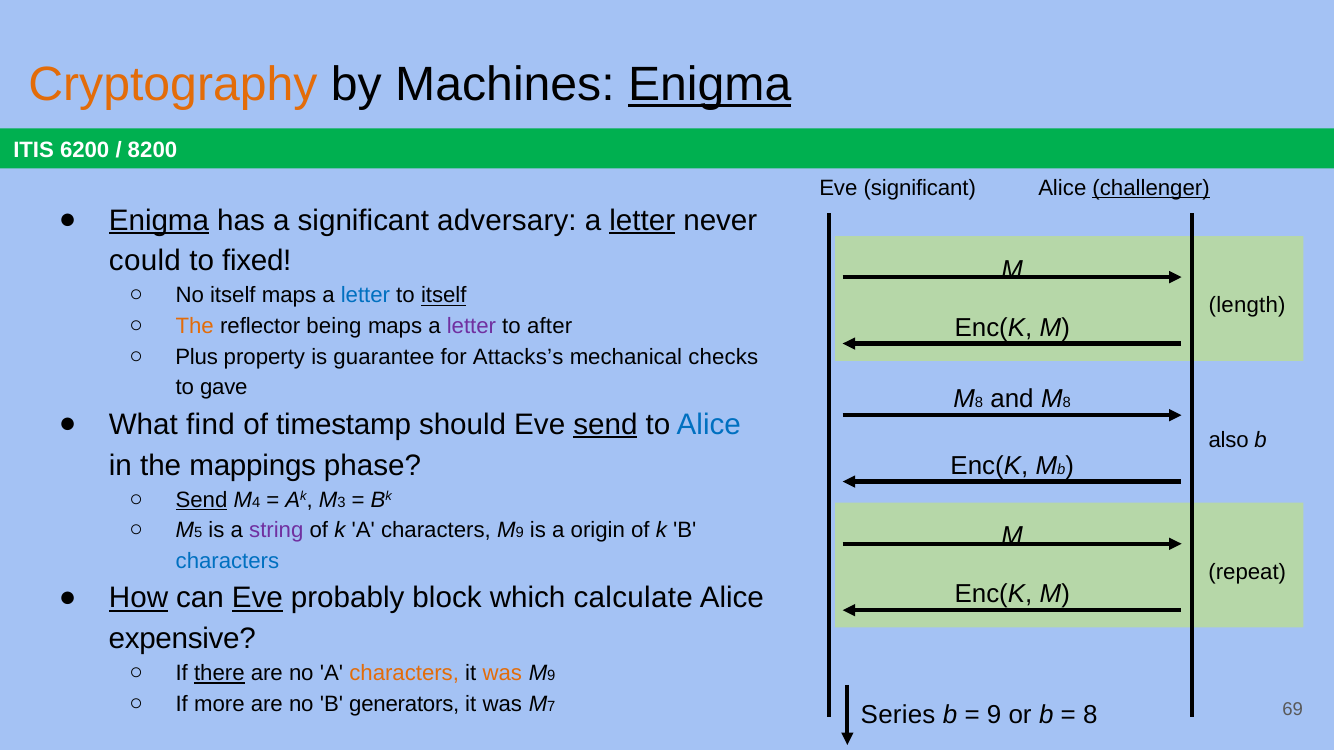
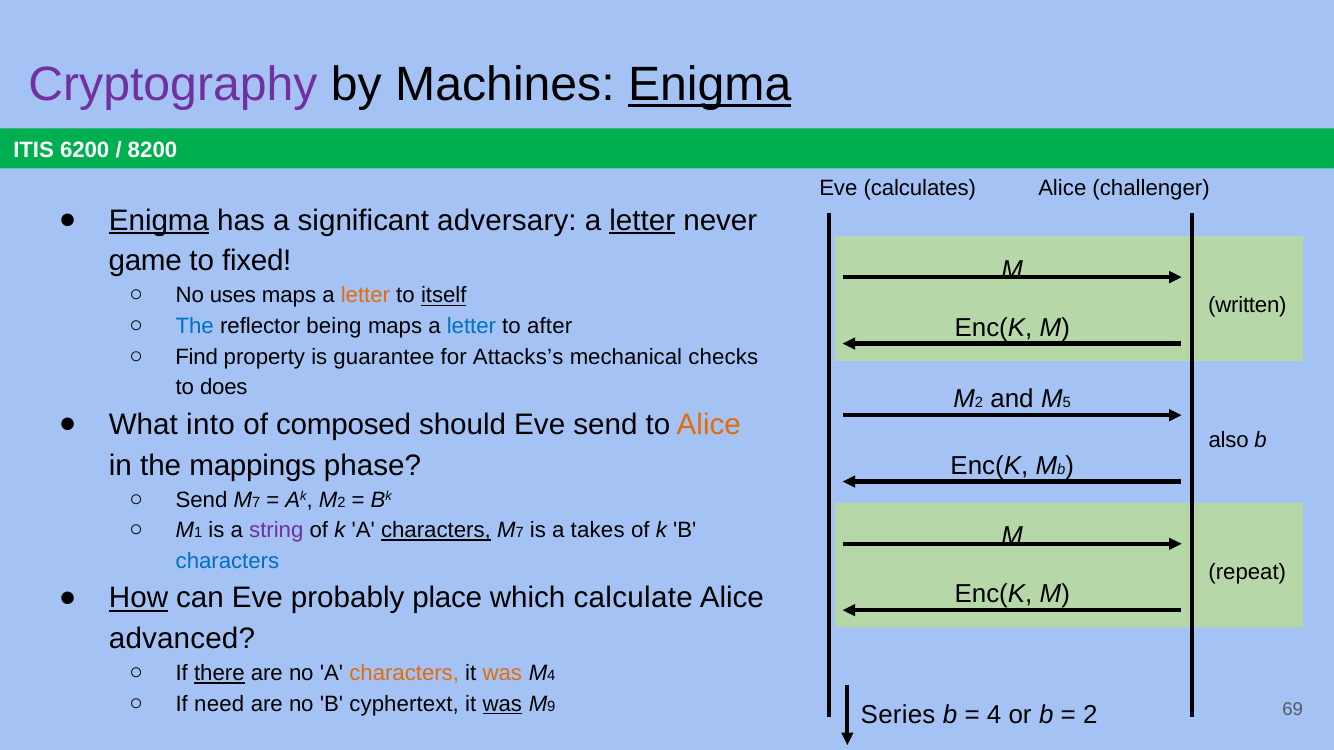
Cryptography colour: orange -> purple (173, 85)
Eve significant: significant -> calculates (920, 188)
challenger underline: present -> none (1151, 188)
could: could -> game (145, 261)
No itself: itself -> uses (233, 296)
letter colour: blue -> orange (365, 296)
length: length -> written (1247, 305)
The colour: orange -> blue (195, 326)
letter colour: purple -> blue (471, 326)
Plus: Plus -> Find (197, 357)
gave: gave -> does (224, 388)
8: 8 -> 2 (979, 403)
and M 8: 8 -> 5 (1067, 403)
find: find -> into (210, 425)
timestamp: timestamp -> composed (344, 425)
send underline: present -> none (605, 425)
Alice colour: blue -> orange (709, 425)
Send underline: present -> none (202, 500)
4: 4 -> 7 (256, 503)
Ak M 3: 3 -> 2 (341, 503)
5: 5 -> 1 (198, 533)
characters underline: none -> present (436, 531)
9: 9 -> 7 (520, 533)
origin: origin -> takes (598, 531)
Eve underline: present -> none (257, 599)
block: block -> place (447, 599)
expensive: expensive -> advanced (182, 639)
9: 9 -> 4 (551, 676)
more: more -> need (219, 705)
generators: generators -> cyphertext (404, 705)
was underline: none -> present (502, 705)
7: 7 -> 9 (551, 707)
9: 9 -> 4 (994, 715)
8: 8 -> 2 (1090, 715)
